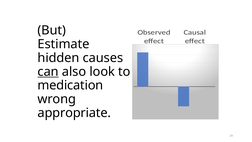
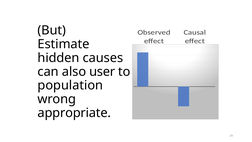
can underline: present -> none (48, 71)
look: look -> user (102, 71)
medication: medication -> population (70, 85)
